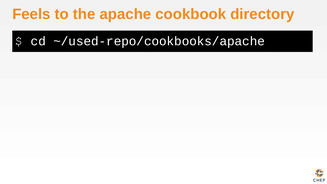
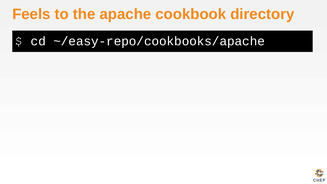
~/used-repo/cookbooks/apache: ~/used-repo/cookbooks/apache -> ~/easy-repo/cookbooks/apache (159, 41)
